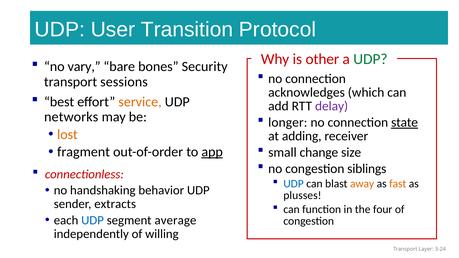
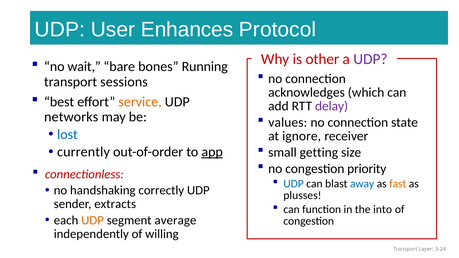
Transition: Transition -> Enhances (187, 30)
UDP colour: green -> purple (370, 59)
vary: vary -> wait (84, 67)
Security: Security -> Running (205, 67)
longer: longer -> values (288, 123)
state underline: present -> none (405, 123)
lost colour: orange -> blue (67, 134)
adding: adding -> ignore (302, 136)
fragment: fragment -> currently (83, 152)
change: change -> getting (319, 153)
siblings: siblings -> priority (367, 169)
away colour: orange -> blue (362, 184)
behavior: behavior -> correctly (161, 191)
four: four -> into (383, 210)
UDP colour: blue -> orange (93, 220)
